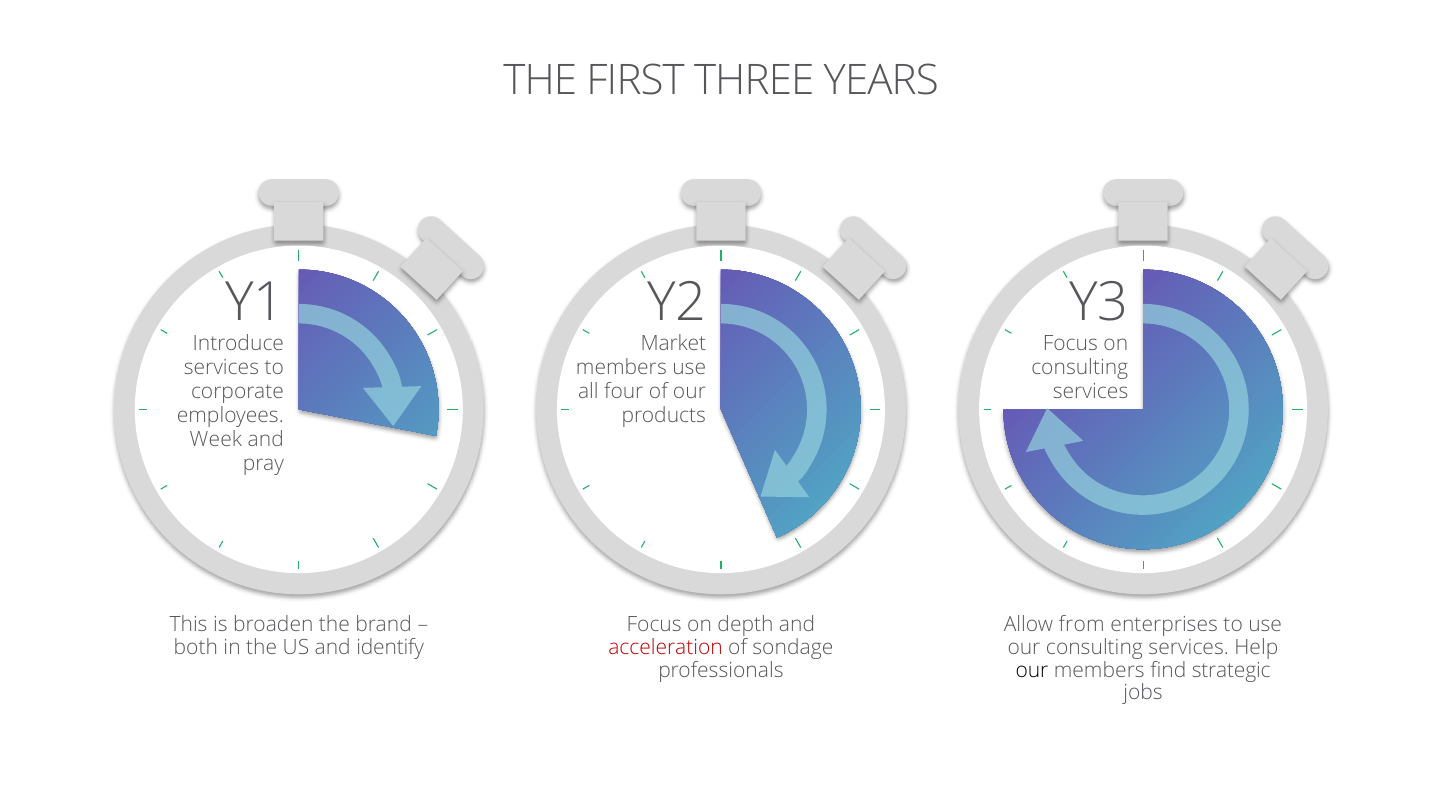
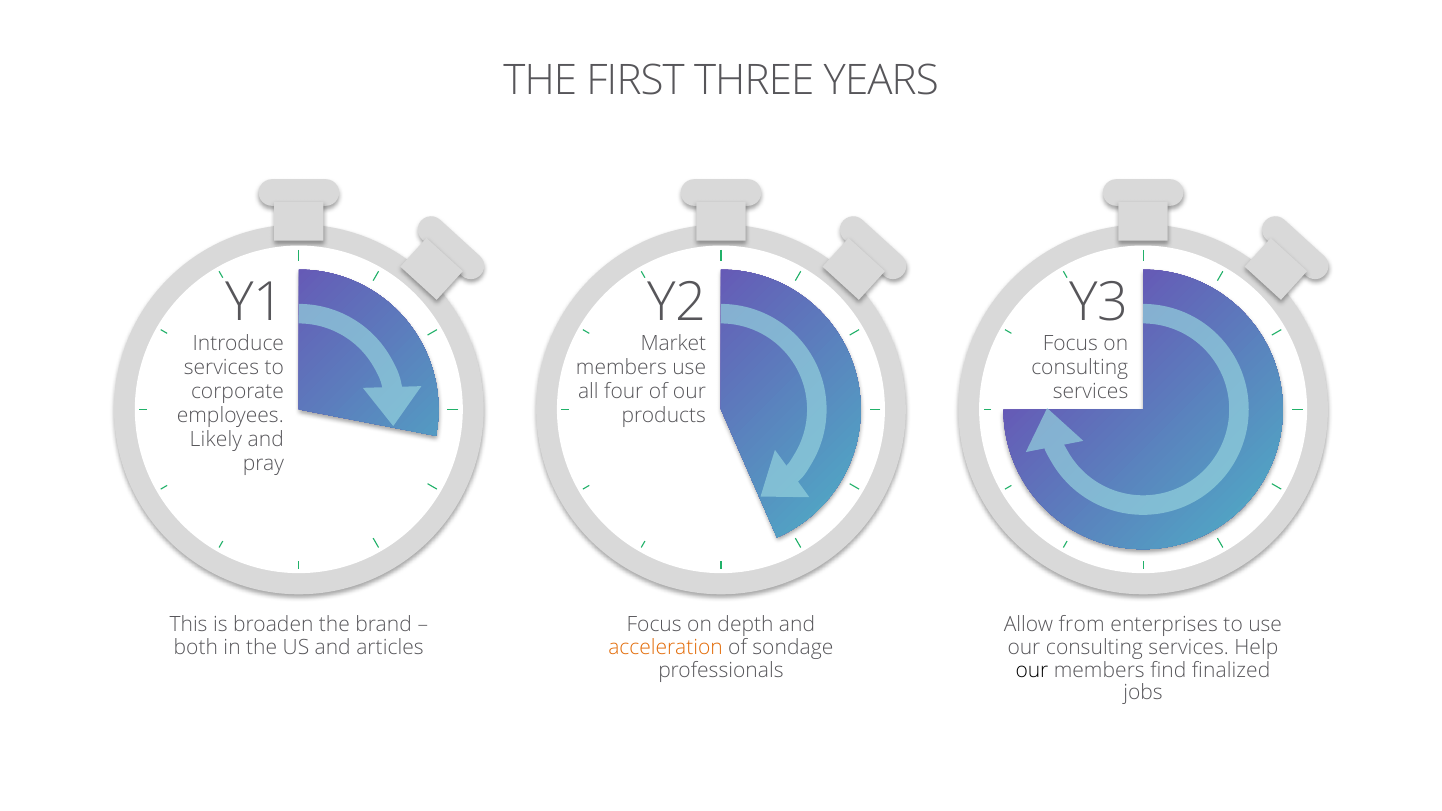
Week: Week -> Likely (216, 440)
identify: identify -> articles (390, 648)
acceleration colour: red -> orange (666, 648)
strategic: strategic -> finalized (1231, 670)
